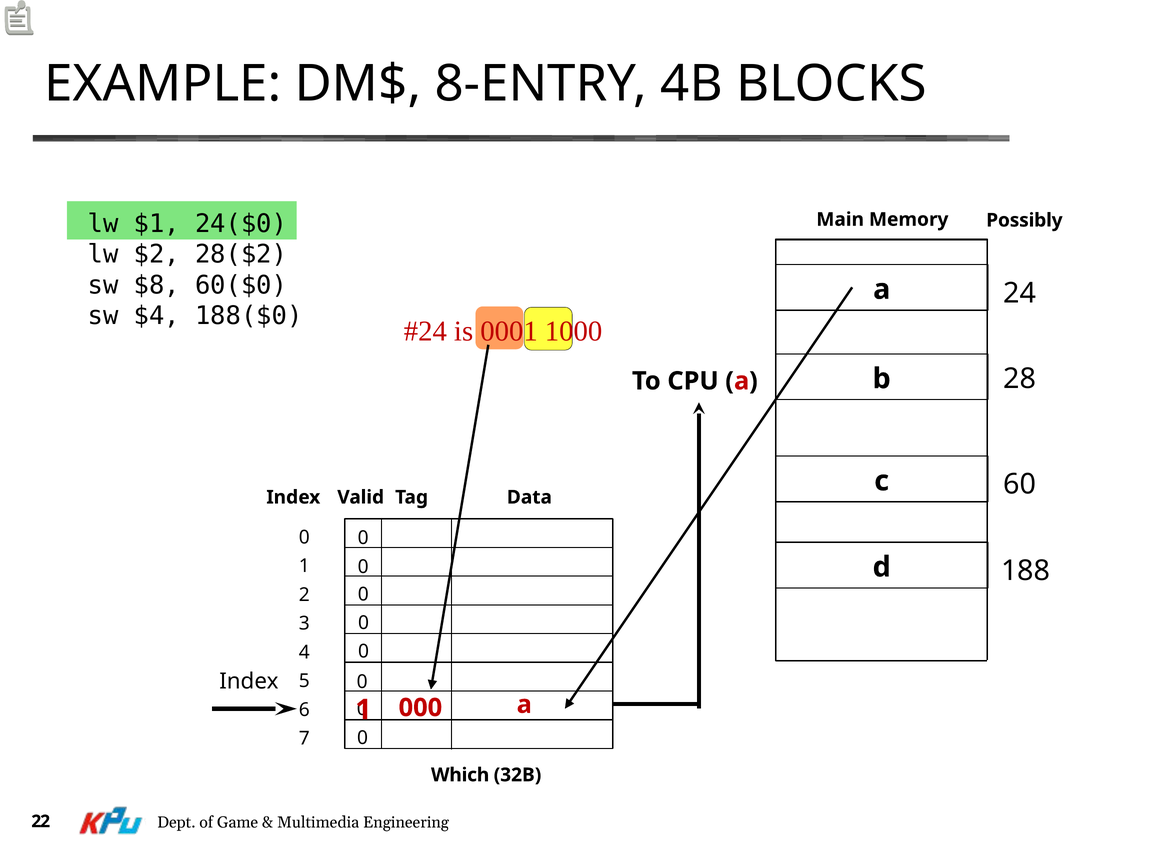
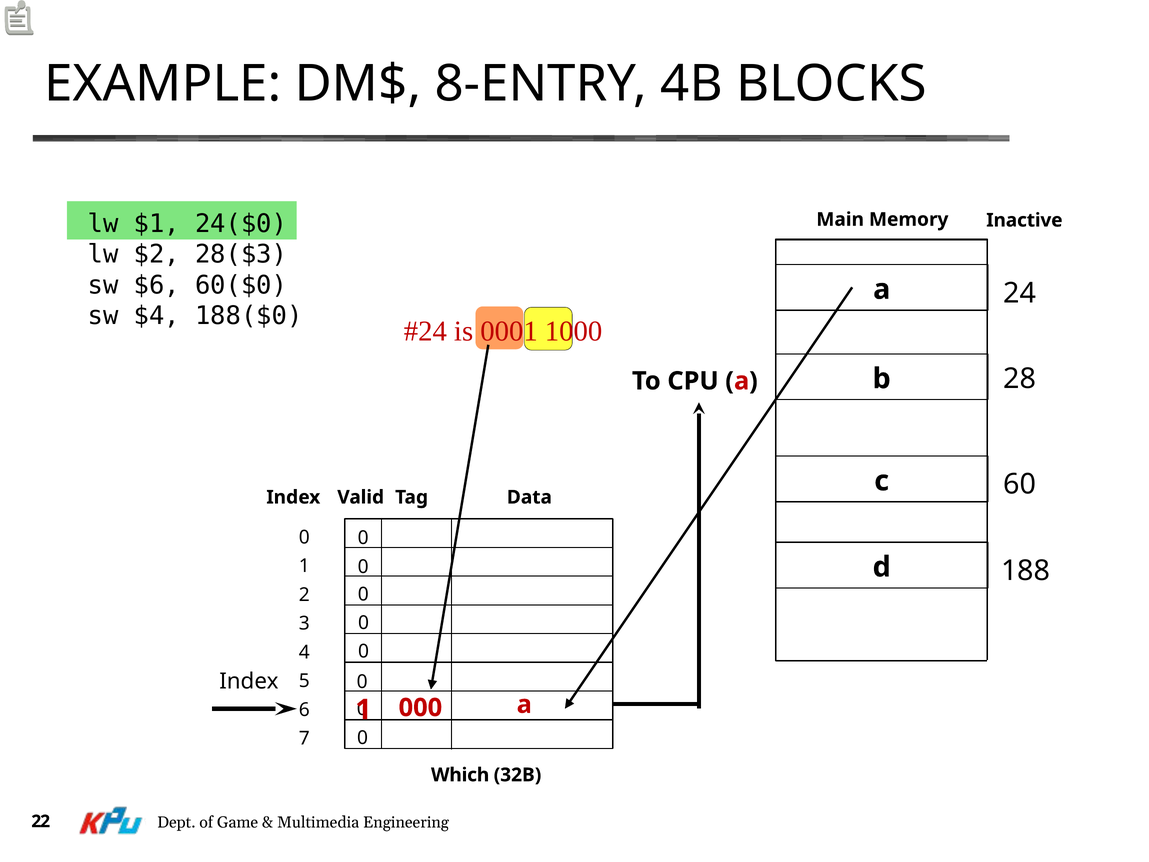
Possibly: Possibly -> Inactive (1024, 220)
28($2: 28($2 -> 28($3 (241, 254)
$8: $8 -> $6 (157, 285)
